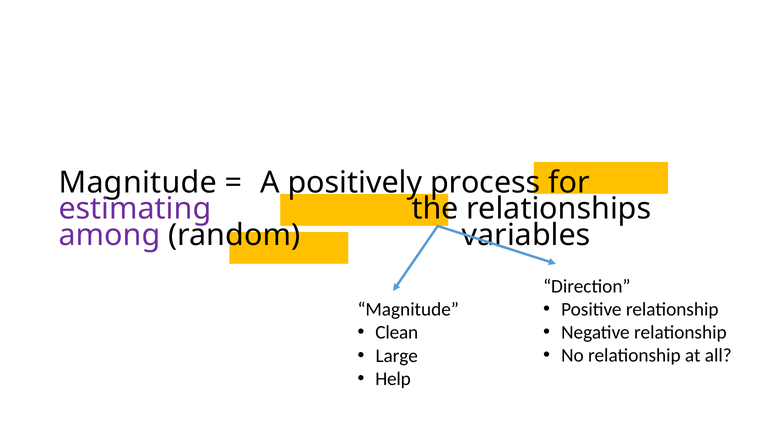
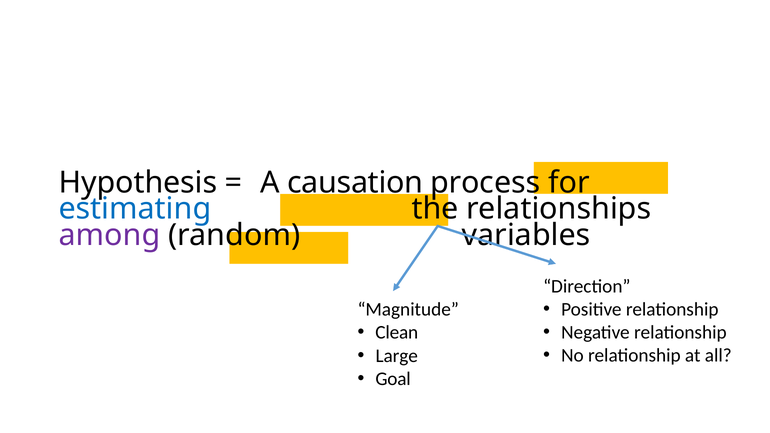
Magnitude: Magnitude -> Hypothesis (138, 183)
positively: positively -> causation (355, 183)
estimating colour: purple -> blue (135, 209)
Help: Help -> Goal (393, 379)
